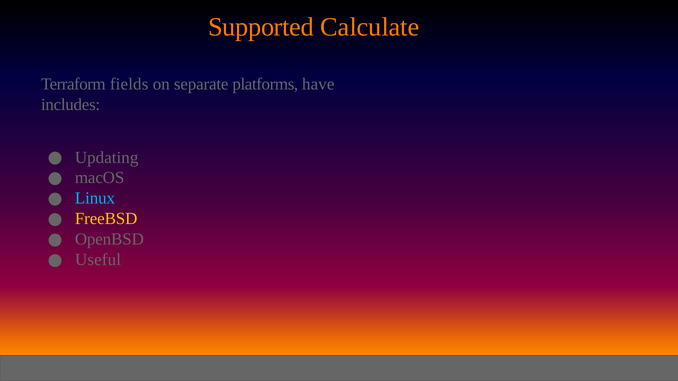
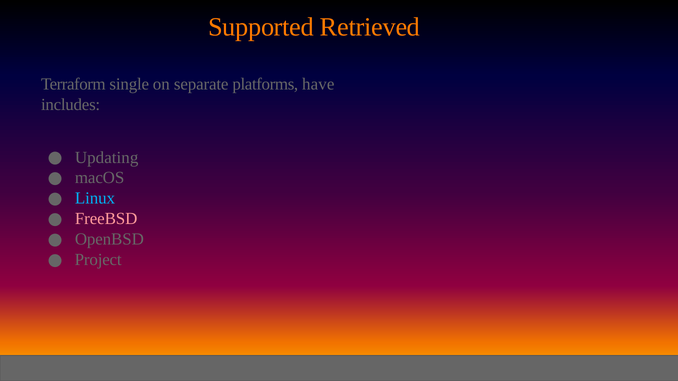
Calculate: Calculate -> Retrieved (370, 27)
fields: fields -> single (129, 84)
FreeBSD colour: yellow -> pink (106, 219)
Useful: Useful -> Project (98, 260)
